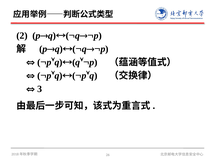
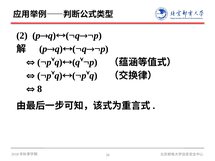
3: 3 -> 8 (40, 89)
